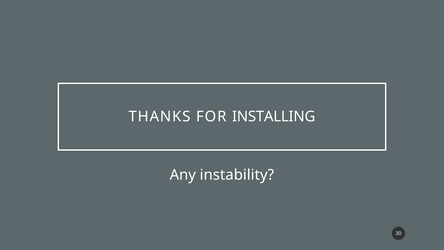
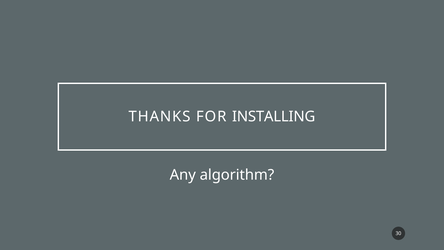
instability: instability -> algorithm (237, 175)
